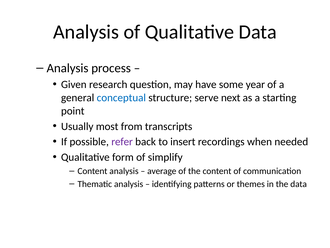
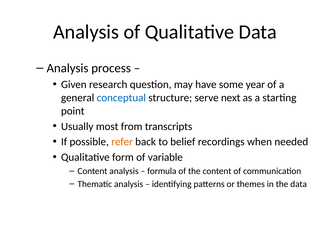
refer colour: purple -> orange (122, 142)
insert: insert -> belief (183, 142)
simplify: simplify -> variable (165, 157)
average: average -> formula (162, 171)
